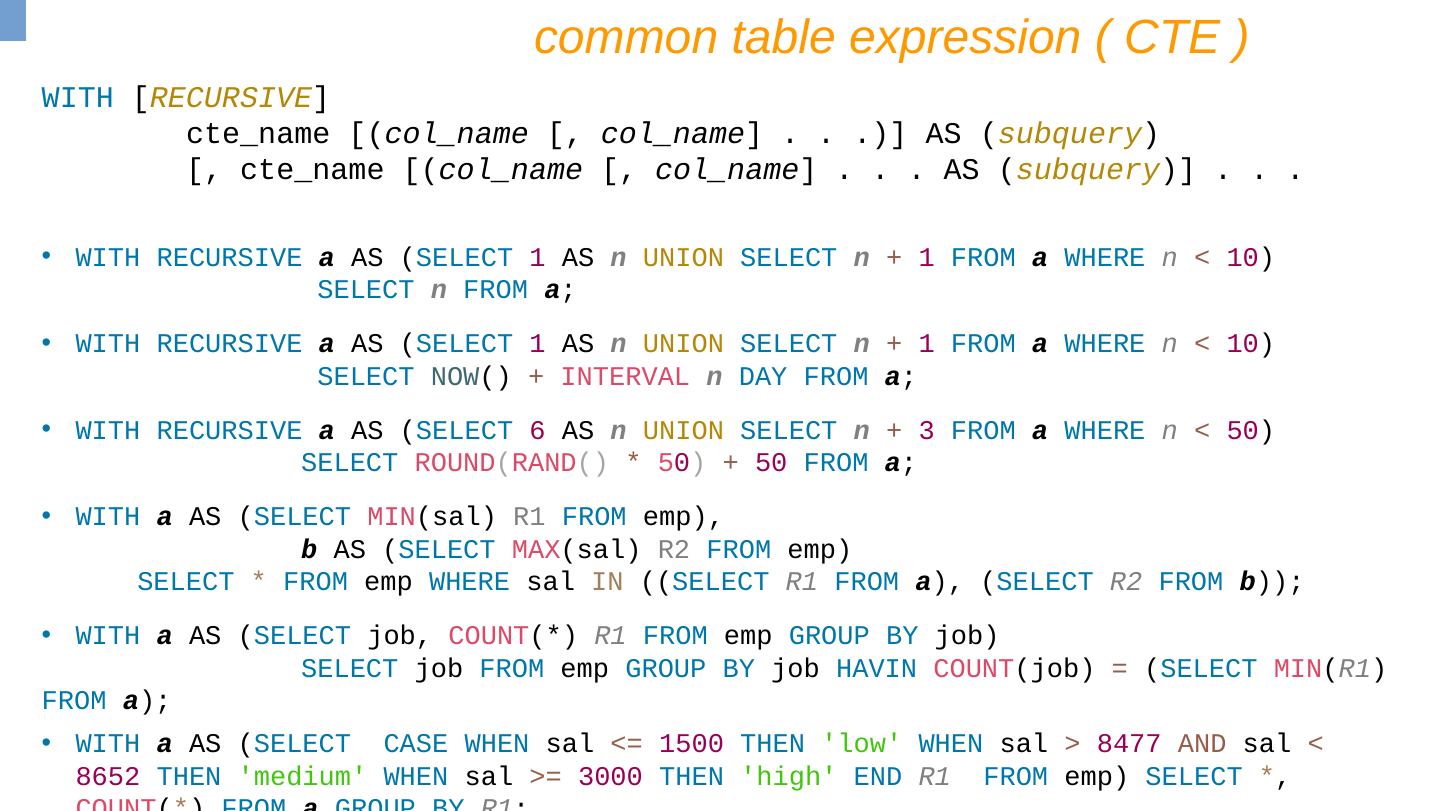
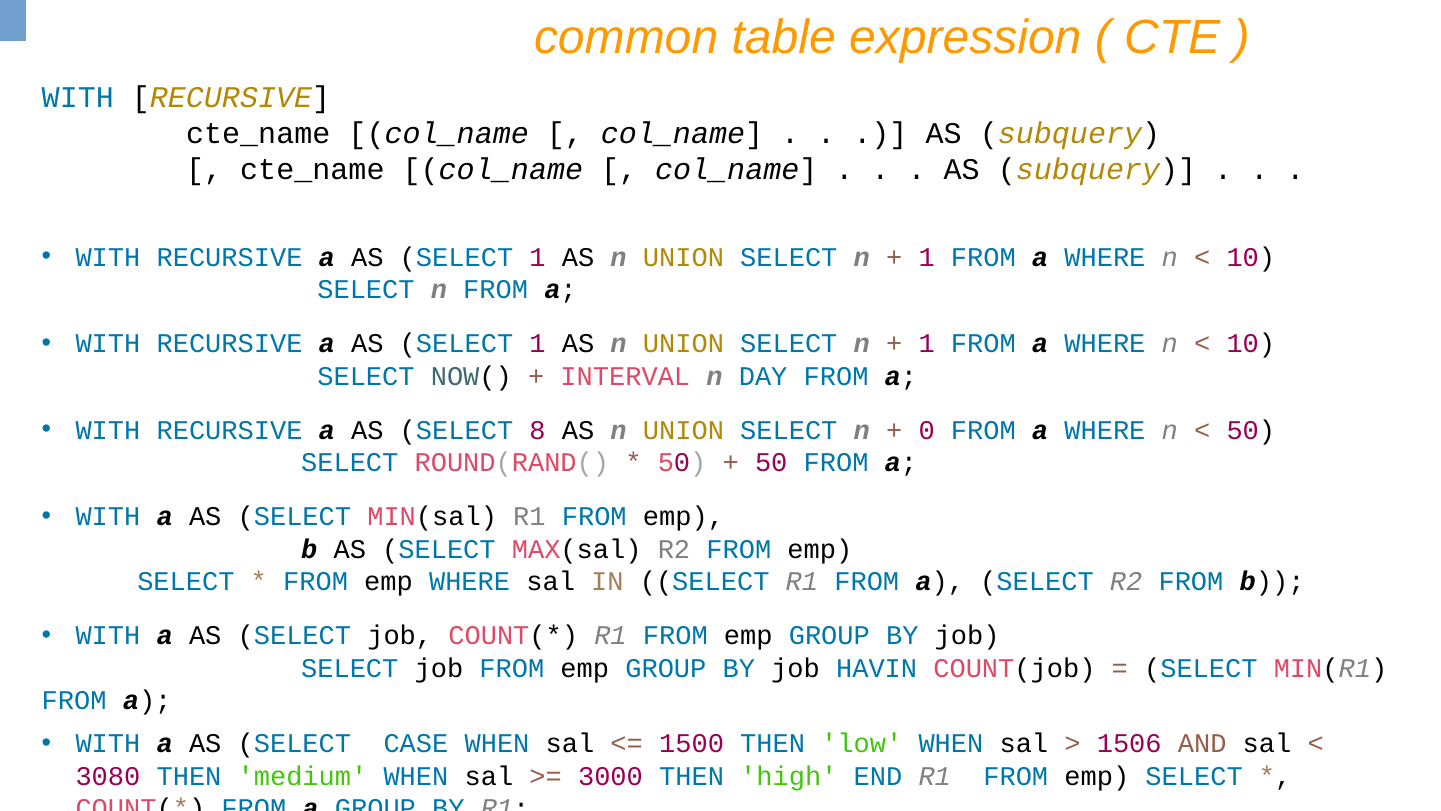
6: 6 -> 8 (538, 430)
3: 3 -> 0 (927, 430)
8477: 8477 -> 1506 (1129, 744)
8652: 8652 -> 3080 (108, 776)
